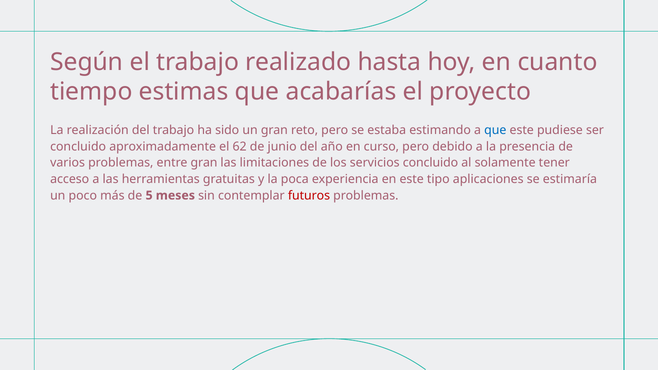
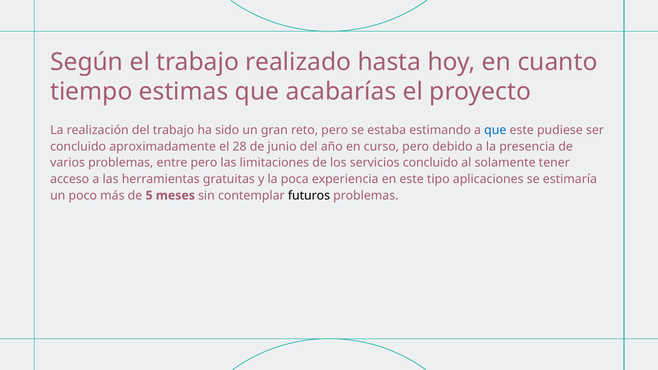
62: 62 -> 28 (240, 147)
entre gran: gran -> pero (204, 163)
futuros colour: red -> black (309, 196)
